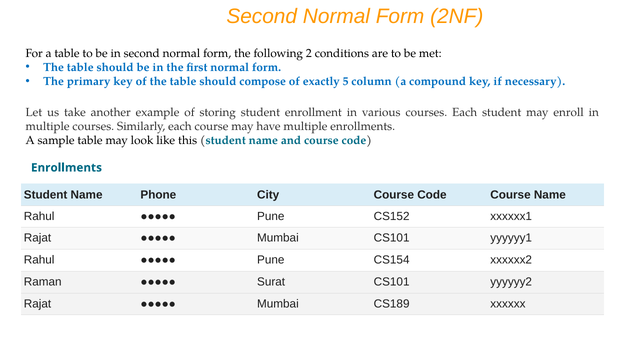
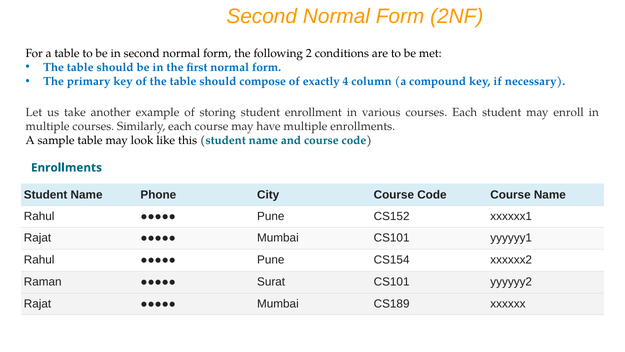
5: 5 -> 4 (346, 81)
